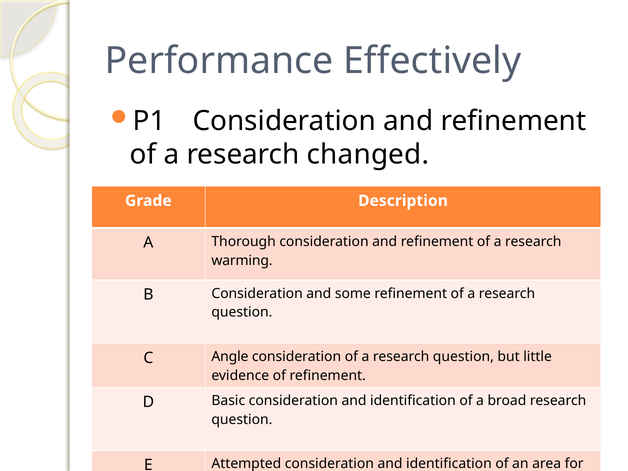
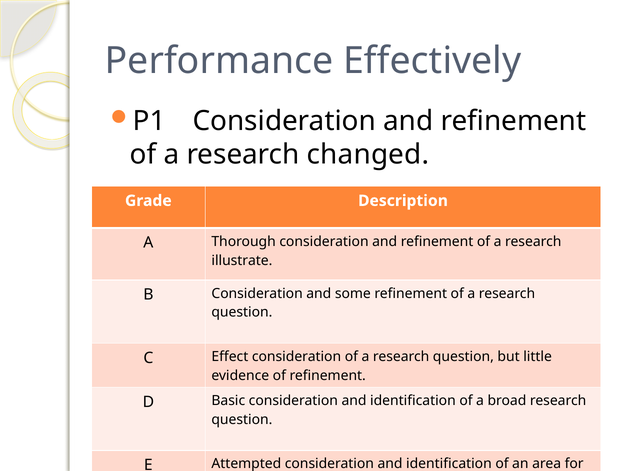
warming: warming -> illustrate (242, 260)
Angle: Angle -> Effect (230, 357)
